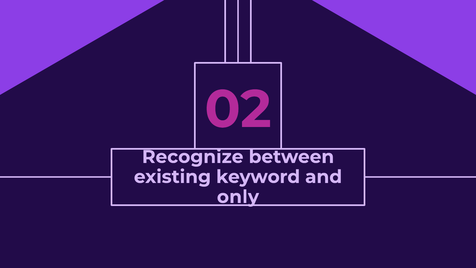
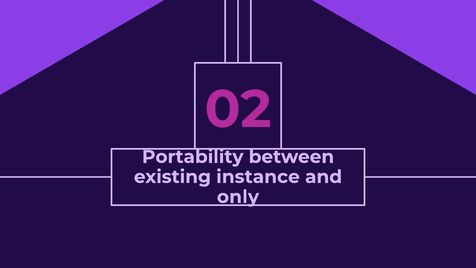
Recognize: Recognize -> Portability (193, 157)
keyword: keyword -> instance (258, 177)
